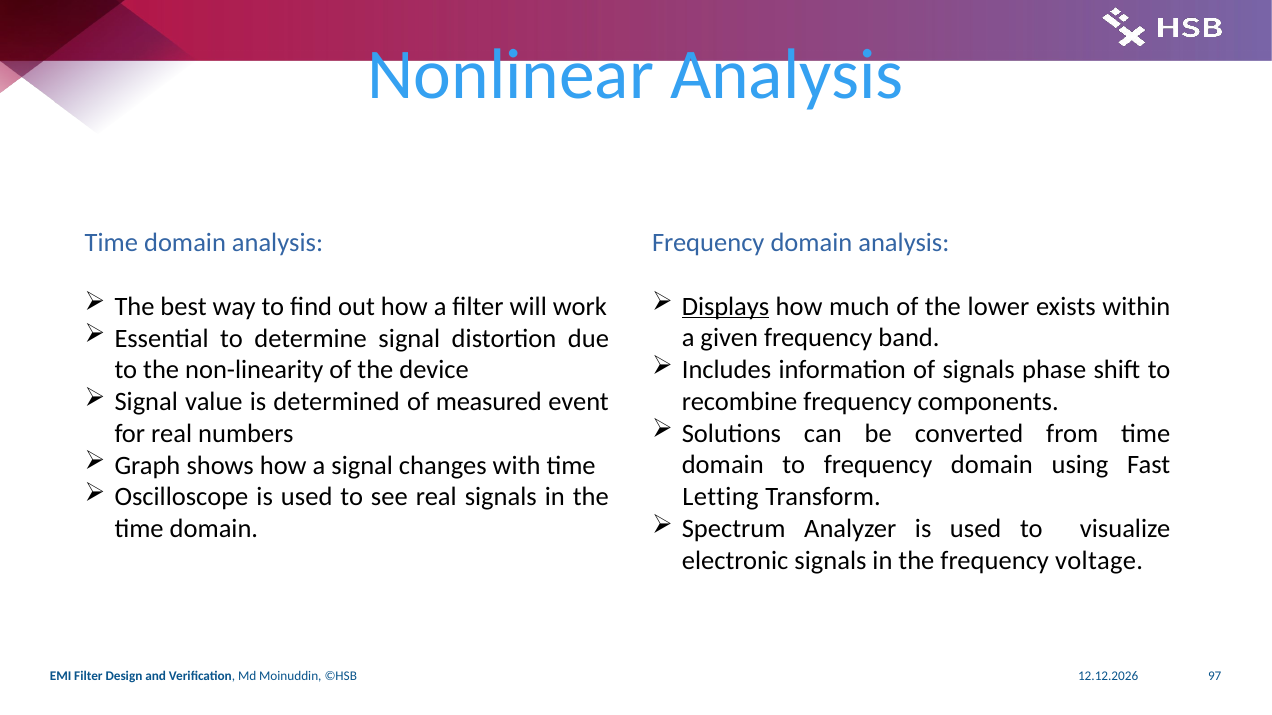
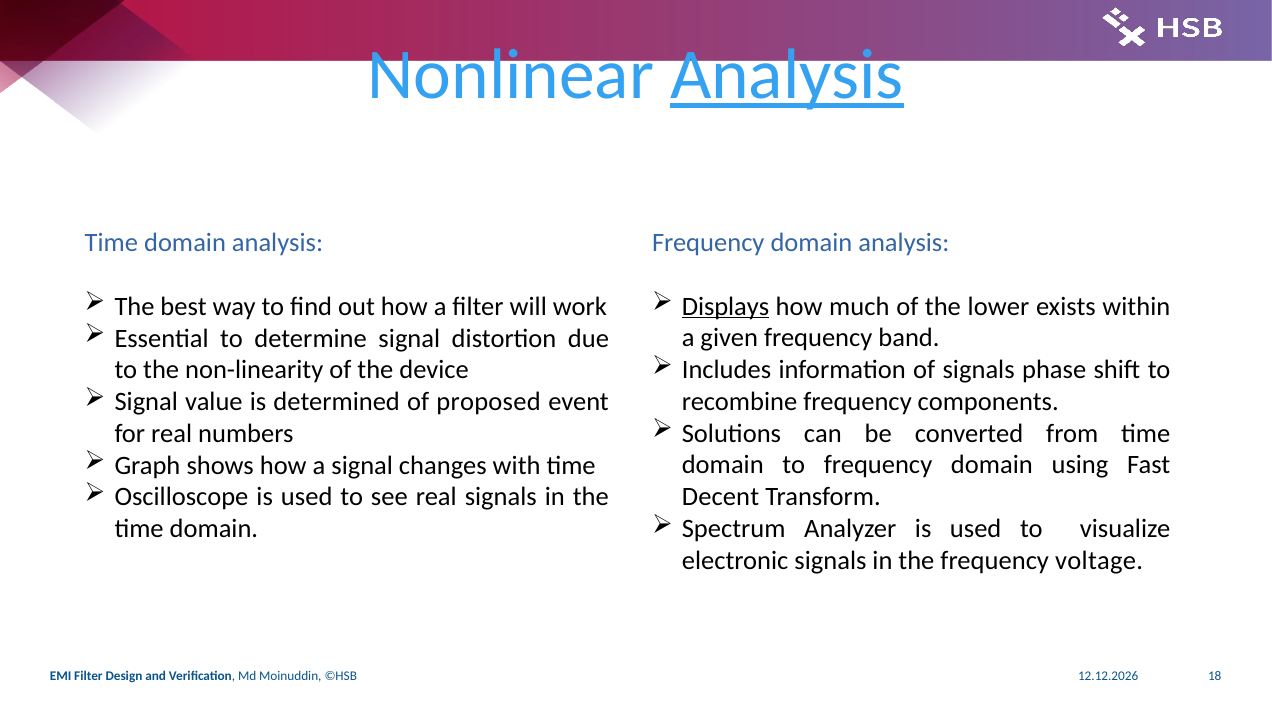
Analysis underline: none -> present (787, 75)
measured: measured -> proposed (489, 402)
Letting: Letting -> Decent (721, 497)
97: 97 -> 18 (1215, 677)
